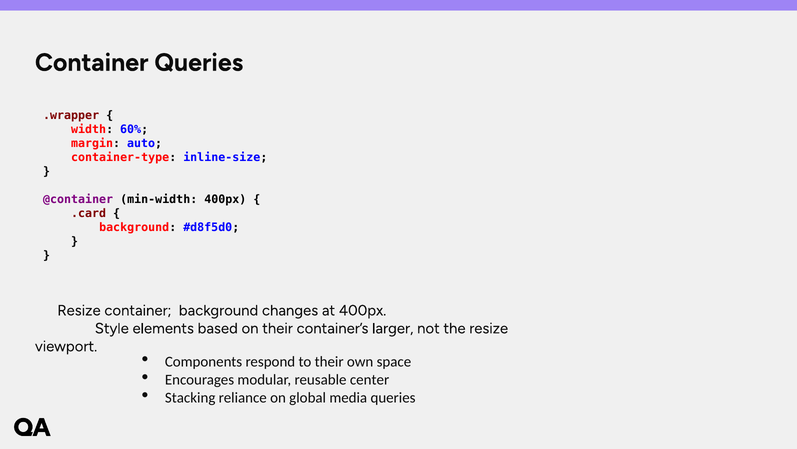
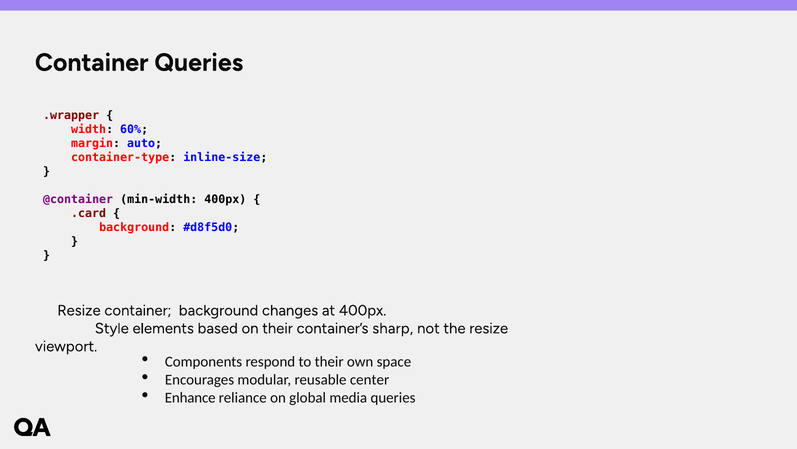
larger: larger -> sharp (393, 328)
Stacking: Stacking -> Enhance (190, 397)
